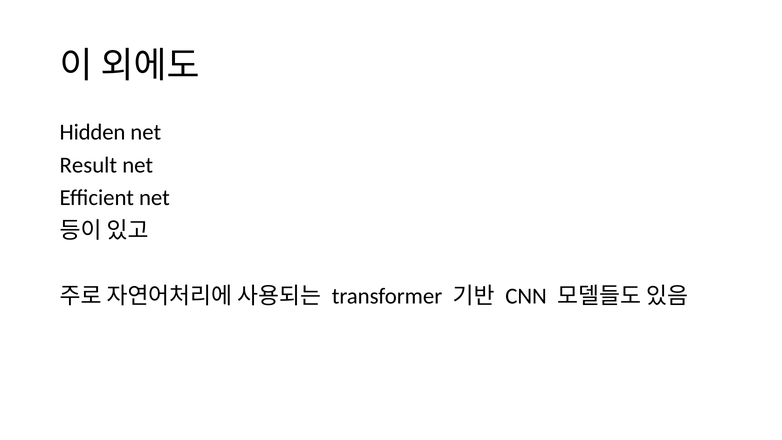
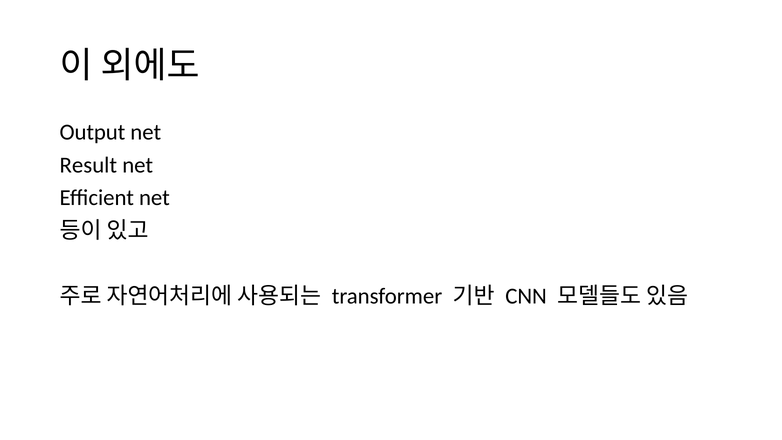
Hidden: Hidden -> Output (92, 132)
